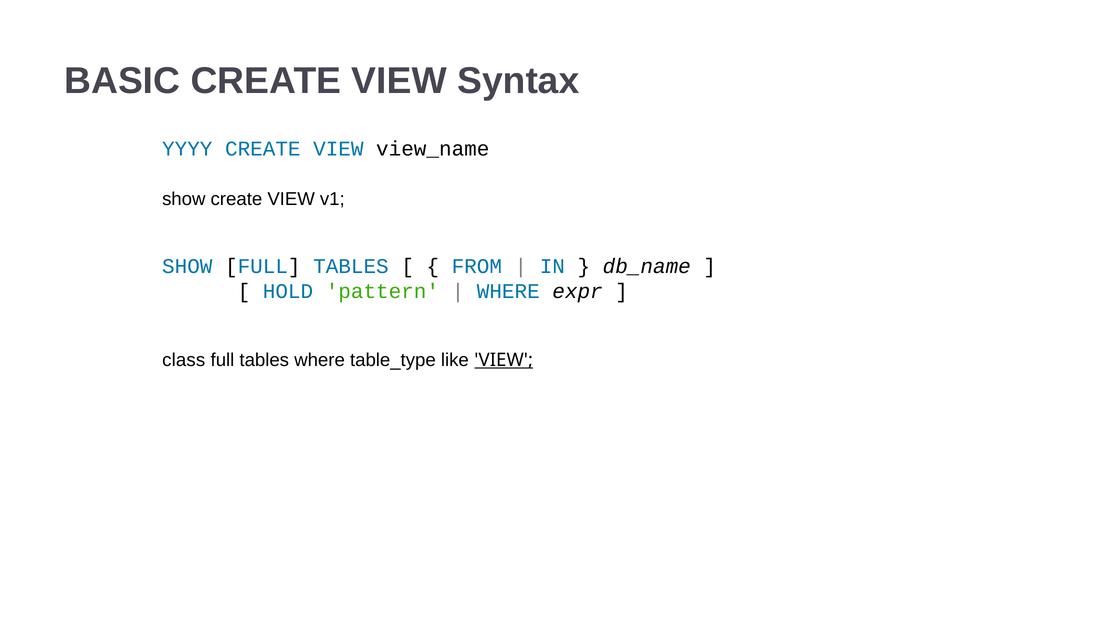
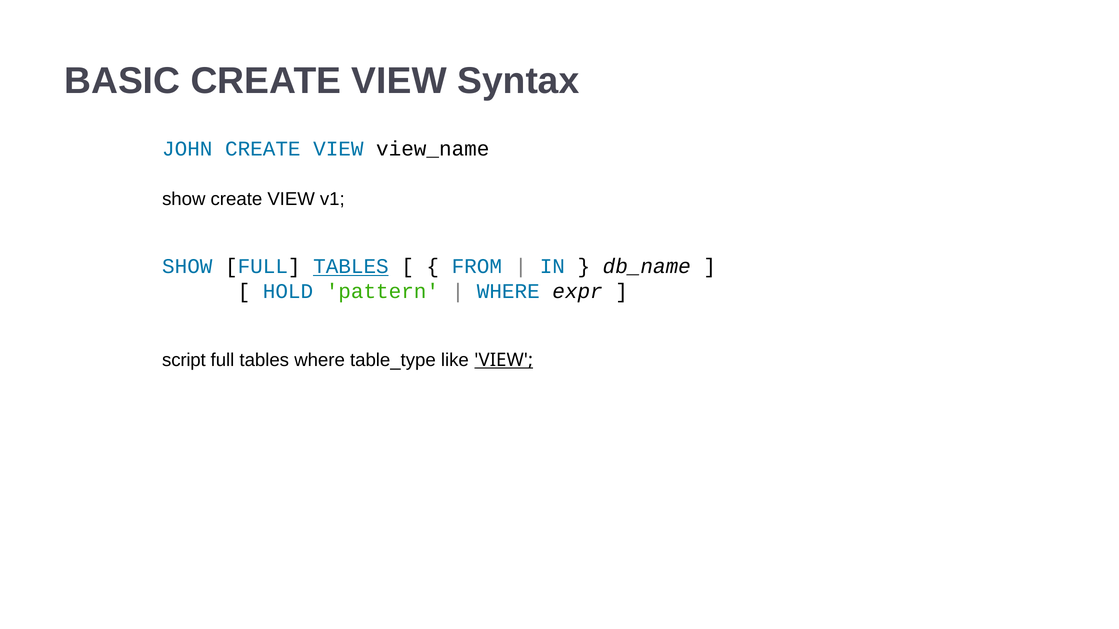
YYYY: YYYY -> JOHN (187, 149)
TABLES underline: none -> present (351, 267)
class: class -> script (184, 360)
